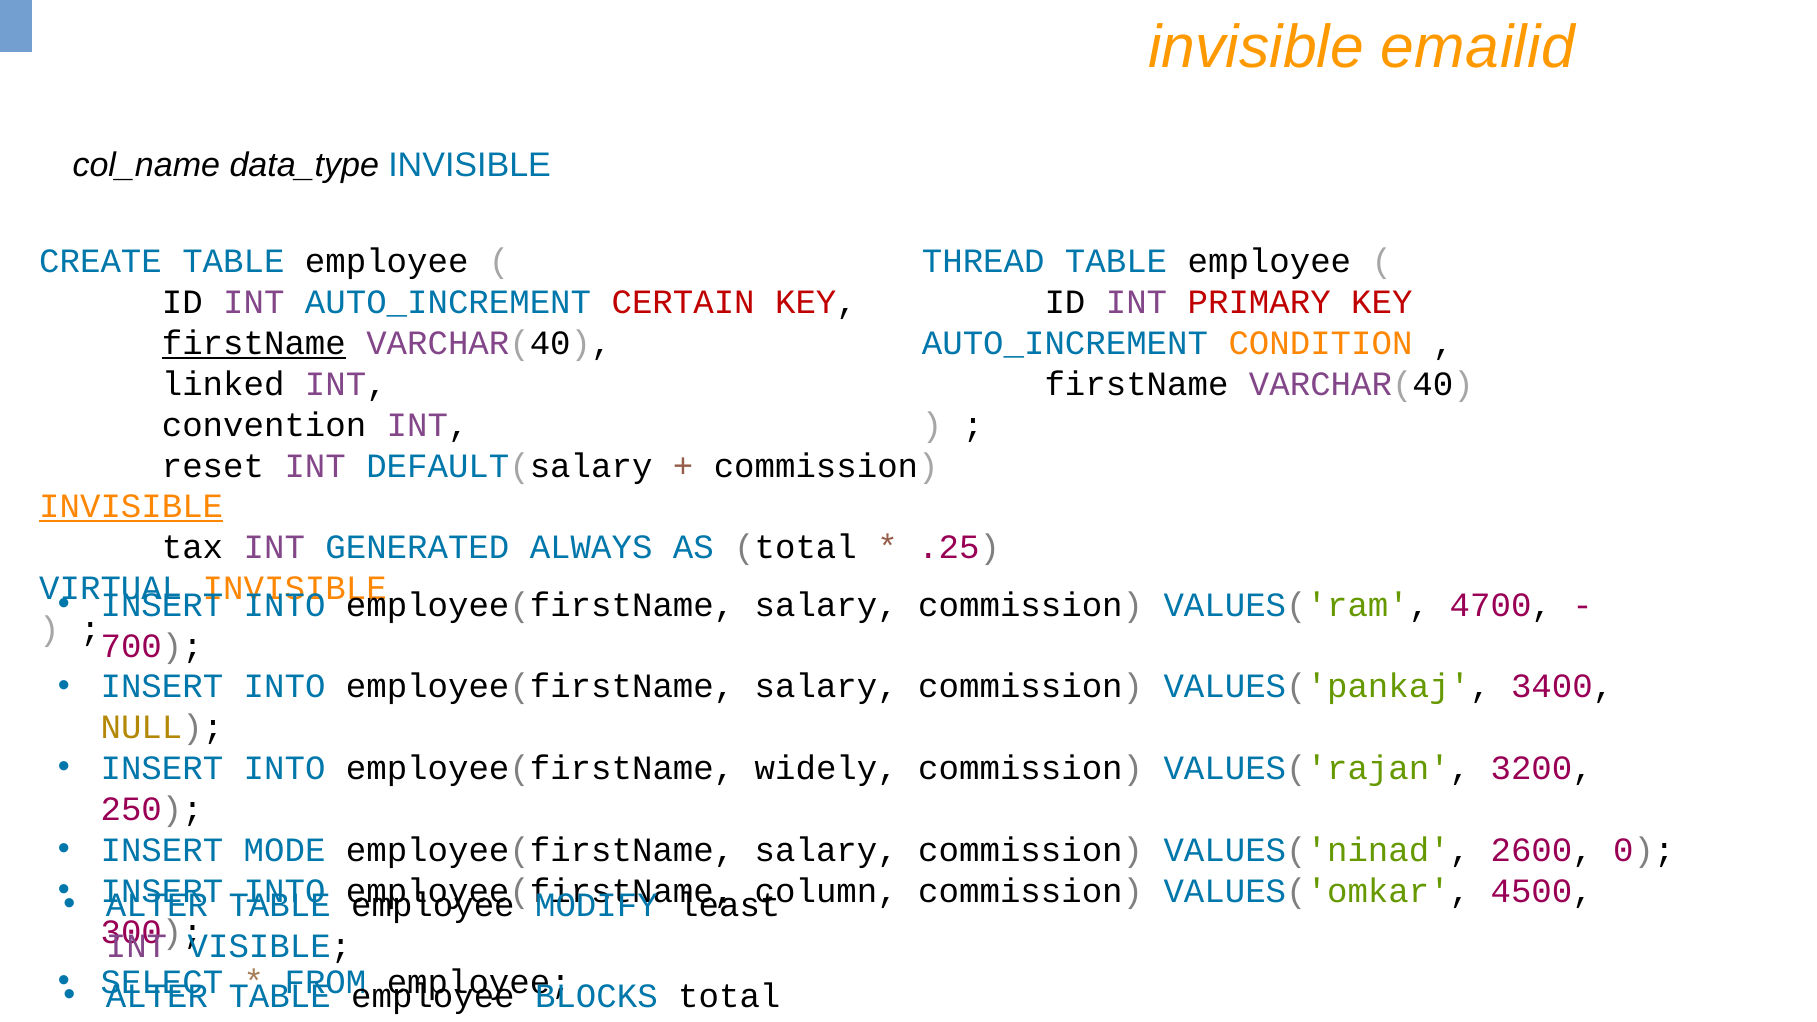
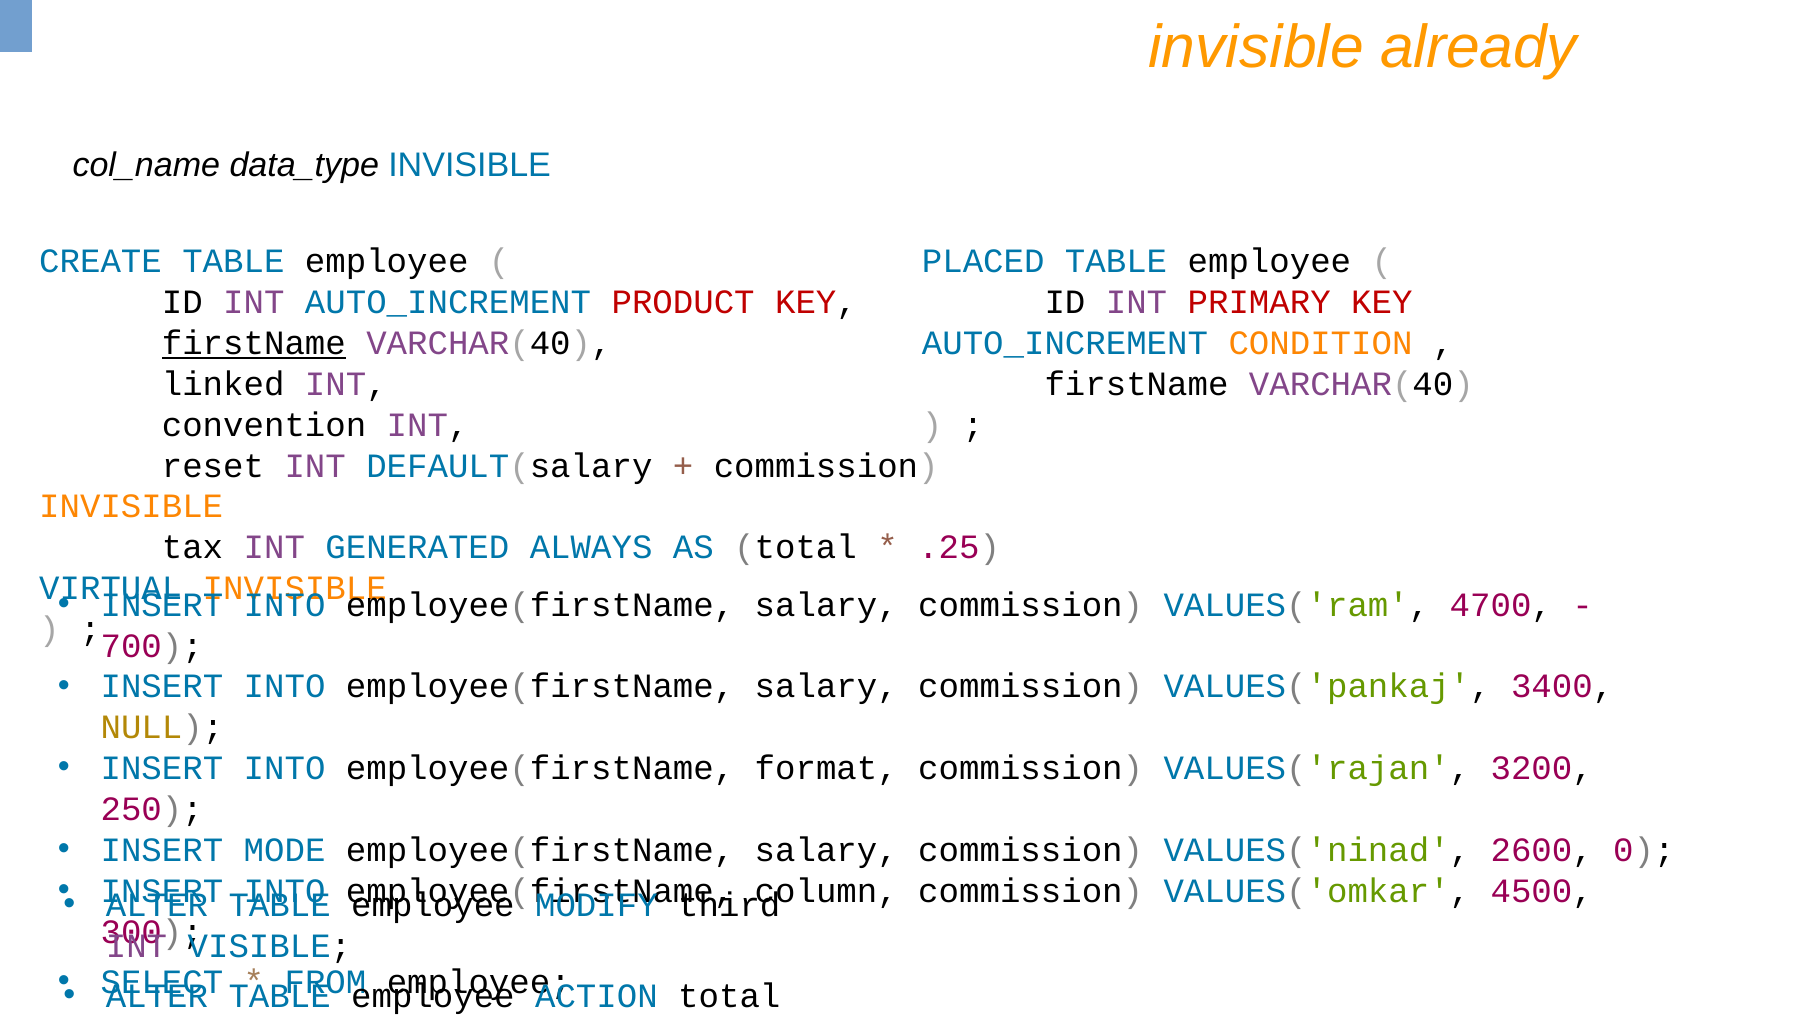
emailid: emailid -> already (1479, 47)
THREAD: THREAD -> PLACED (983, 261)
CERTAIN: CERTAIN -> PRODUCT (683, 302)
INVISIBLE underline: present -> none (131, 507)
widely: widely -> format (826, 768)
least: least -> third (729, 905)
BLOCKS: BLOCKS -> ACTION (596, 996)
